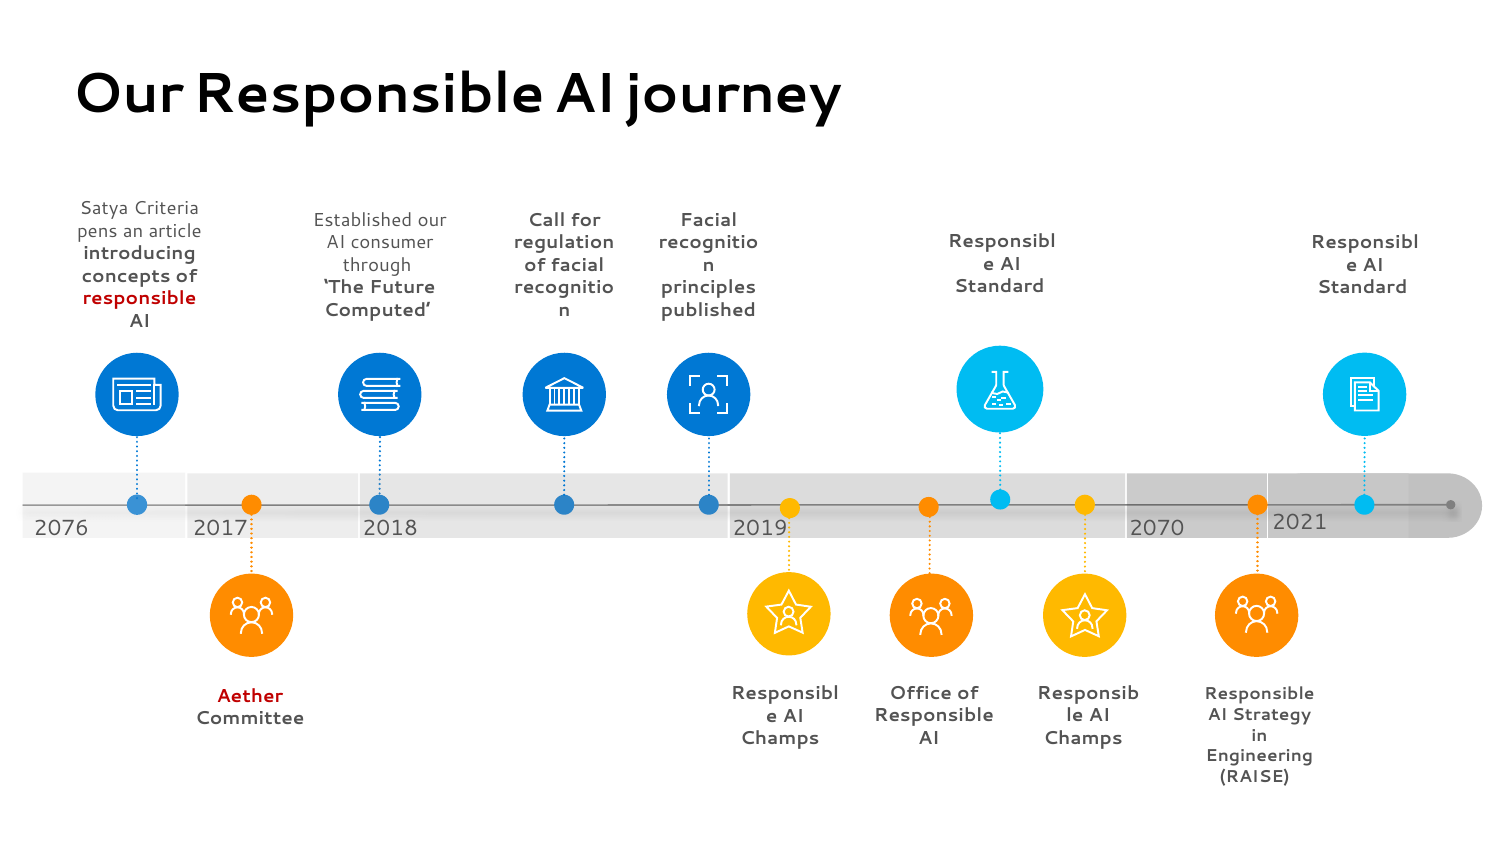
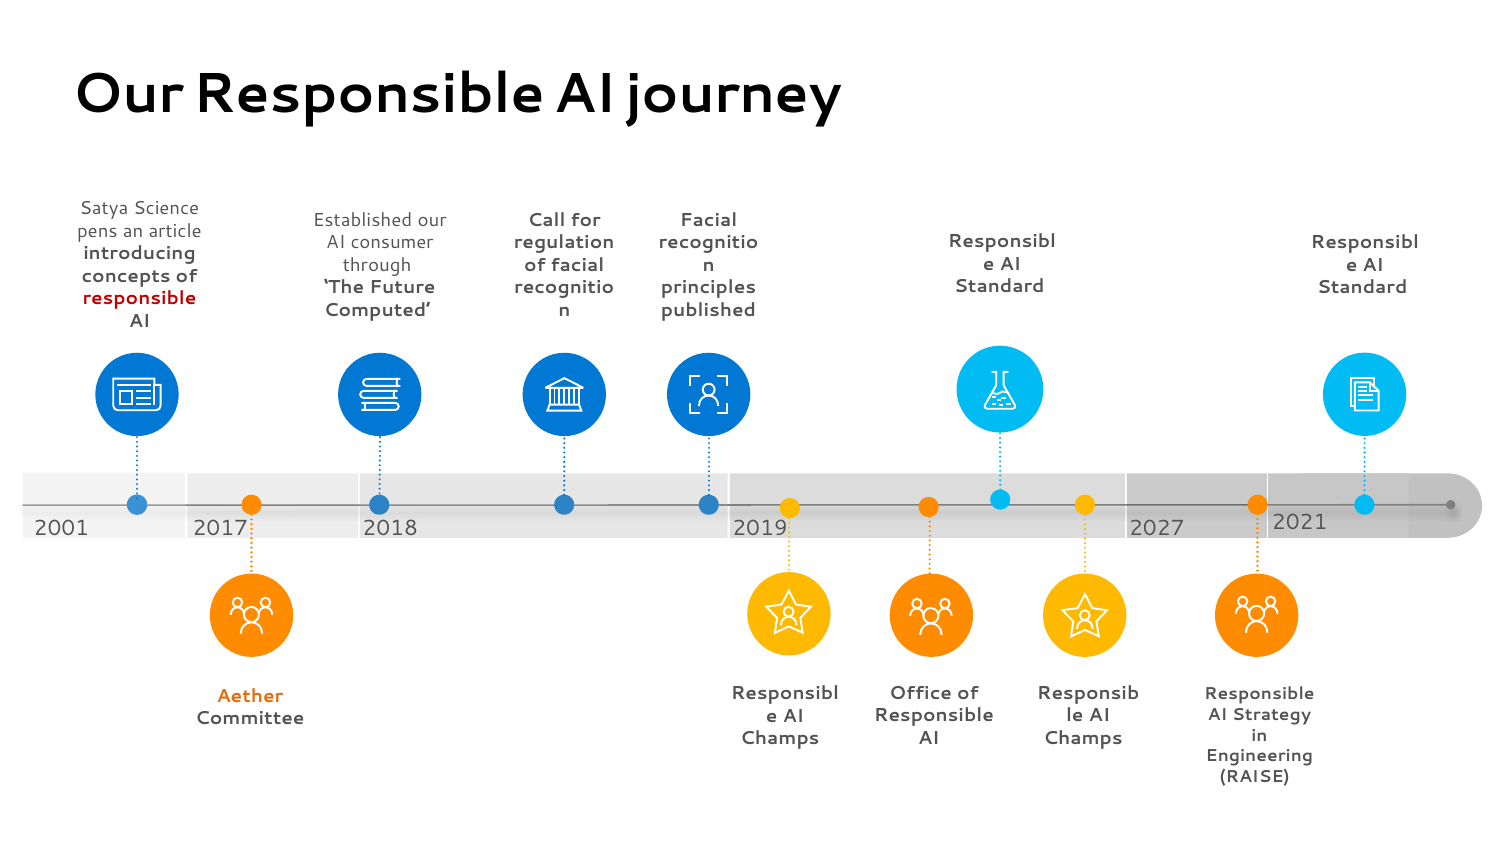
Criteria: Criteria -> Science (166, 209)
2076: 2076 -> 2001 (61, 528)
2070: 2070 -> 2027 (1157, 528)
Aether colour: red -> orange (250, 696)
